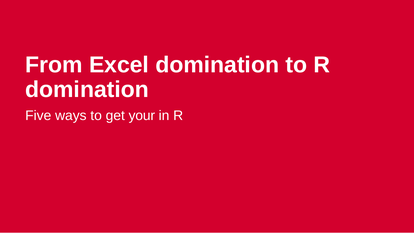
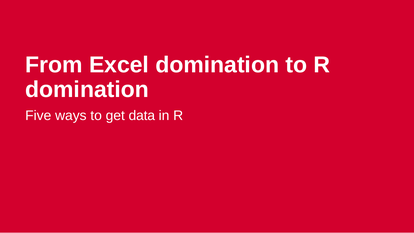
your: your -> data (142, 116)
